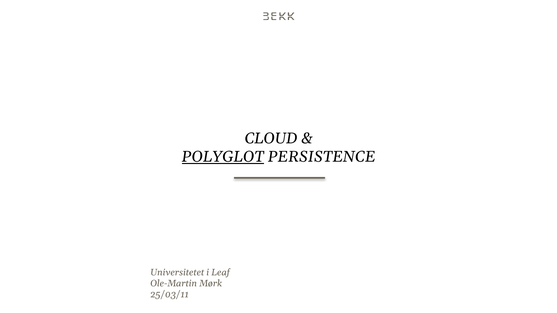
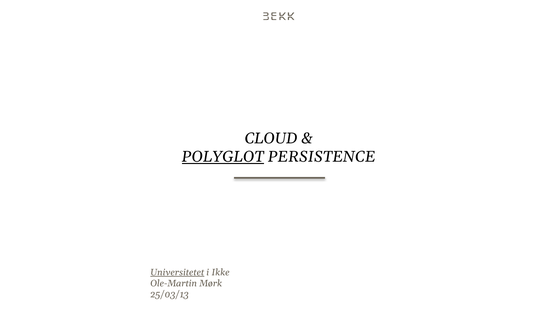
Universitetet underline: none -> present (177, 273)
Leaf: Leaf -> Ikke (221, 273)
25/03/11: 25/03/11 -> 25/03/13 (169, 295)
